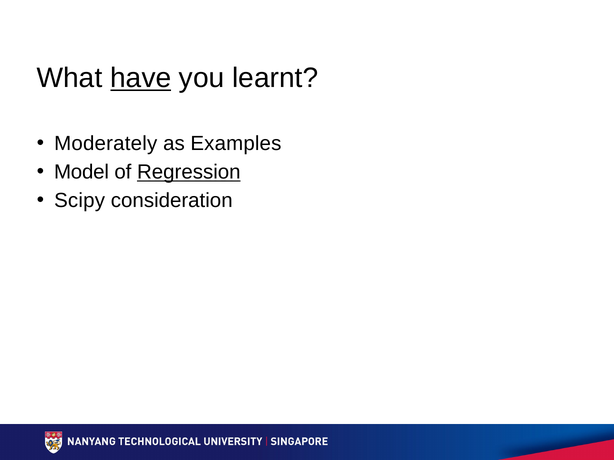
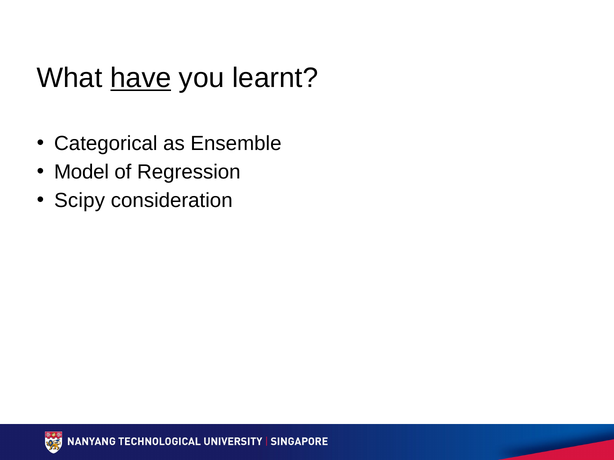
Moderately: Moderately -> Categorical (106, 144)
Examples: Examples -> Ensemble (236, 144)
Regression underline: present -> none (189, 172)
